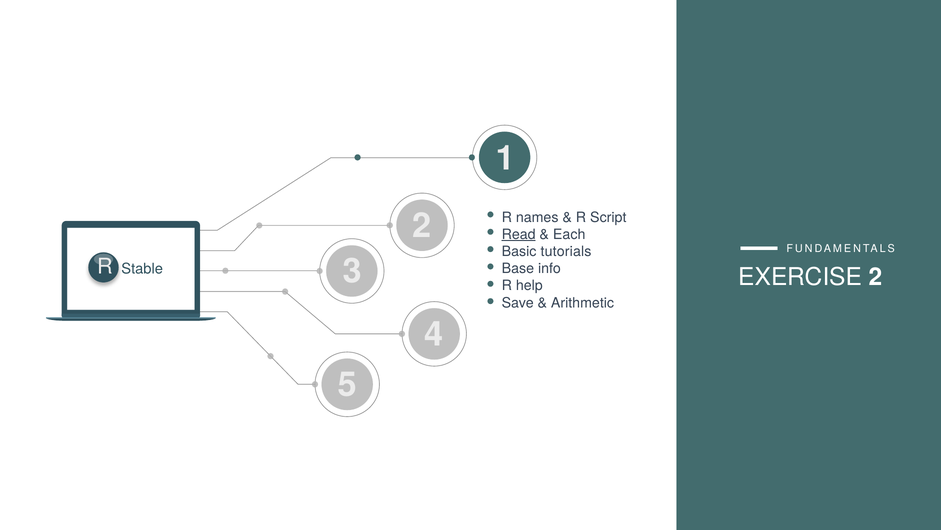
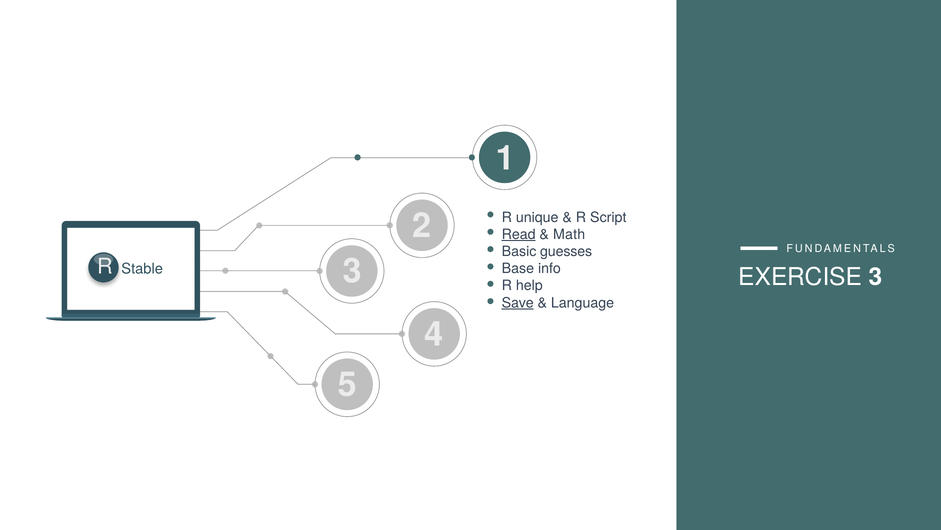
names: names -> unique (537, 217)
Each: Each -> Math (569, 234)
tutorials: tutorials -> guesses (566, 251)
EXERCISE 2: 2 -> 3 (876, 277)
Save underline: none -> present (518, 303)
Arithmetic: Arithmetic -> Language (583, 303)
